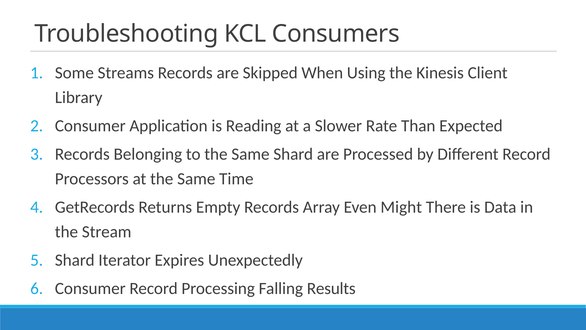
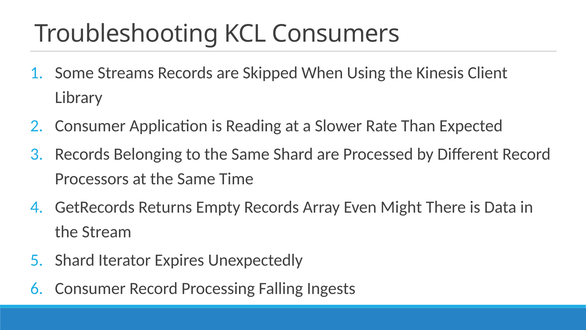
Results: Results -> Ingests (331, 288)
